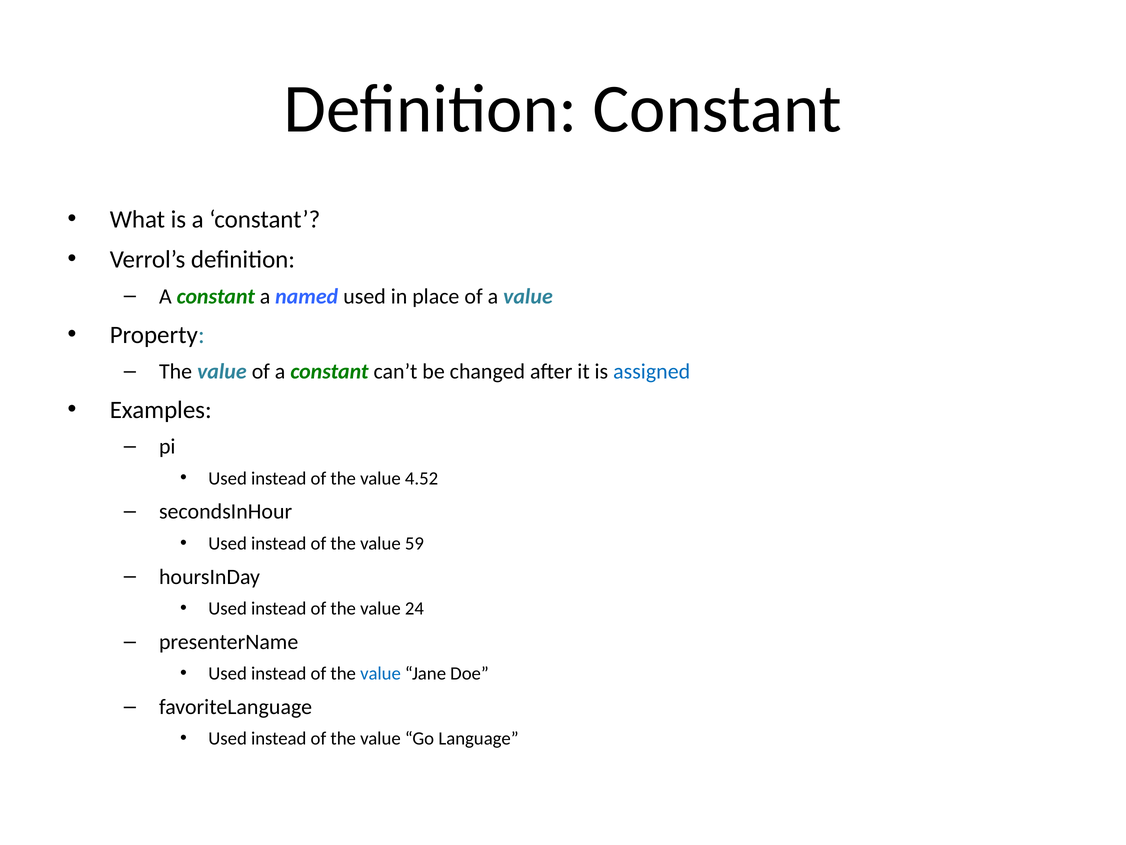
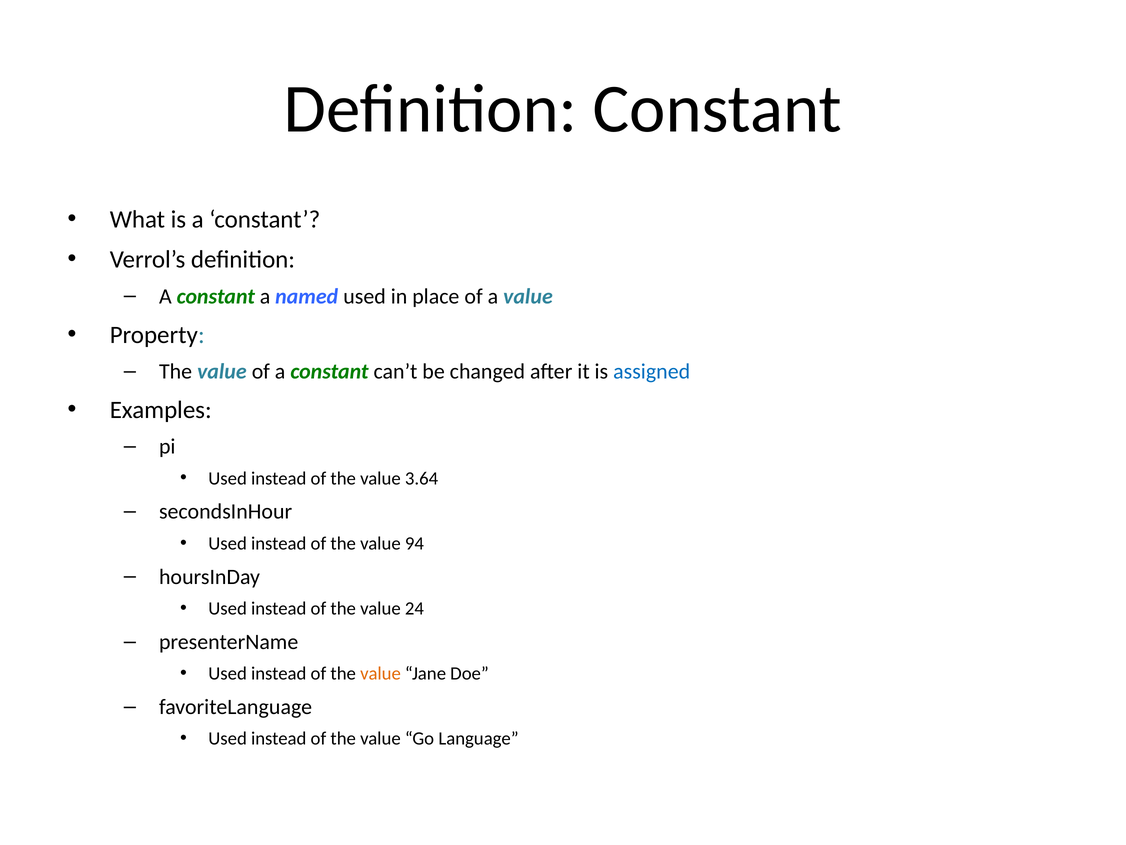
4.52: 4.52 -> 3.64 (422, 478)
59: 59 -> 94 (414, 543)
value colour: blue -> orange (381, 673)
